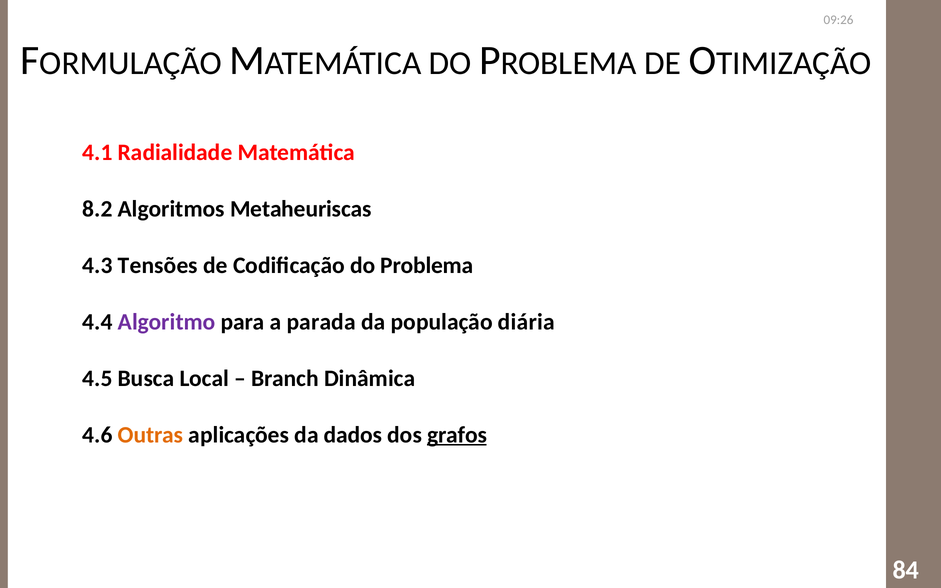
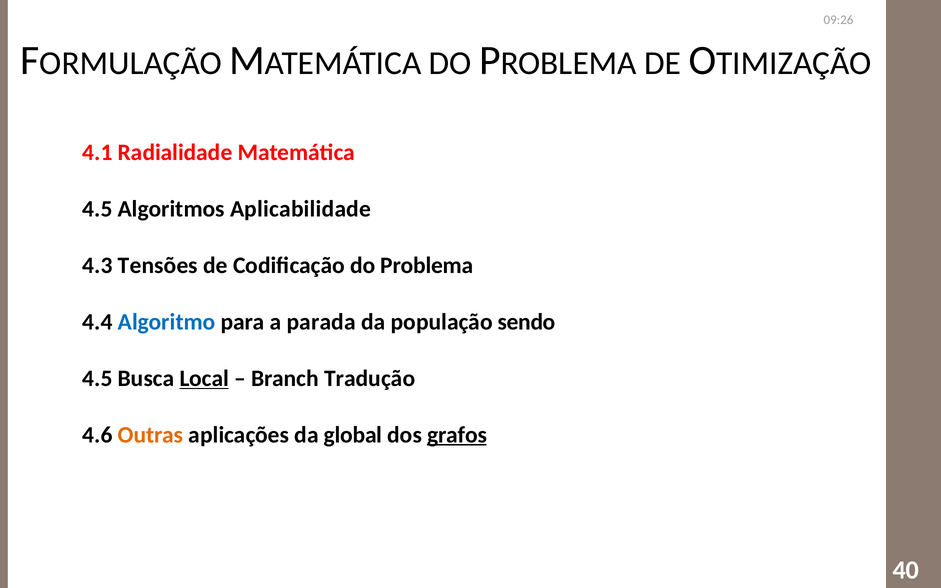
8.2: 8.2 -> 4.5 (97, 209)
Metaheuriscas: Metaheuriscas -> Aplicabilidade (301, 209)
Algoritmo colour: purple -> blue (167, 322)
diária: diária -> sendo (527, 322)
Local underline: none -> present (204, 378)
Dinâmica: Dinâmica -> Tradução (370, 378)
dados: dados -> global (353, 435)
84: 84 -> 40 (906, 570)
